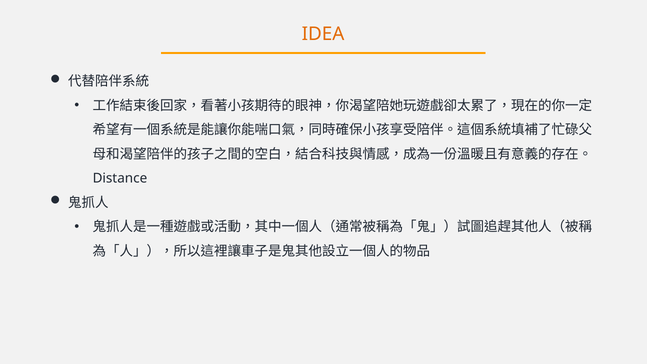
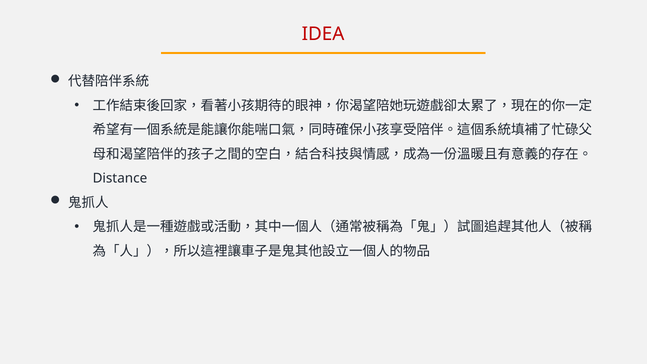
IDEA colour: orange -> red (323, 34)
